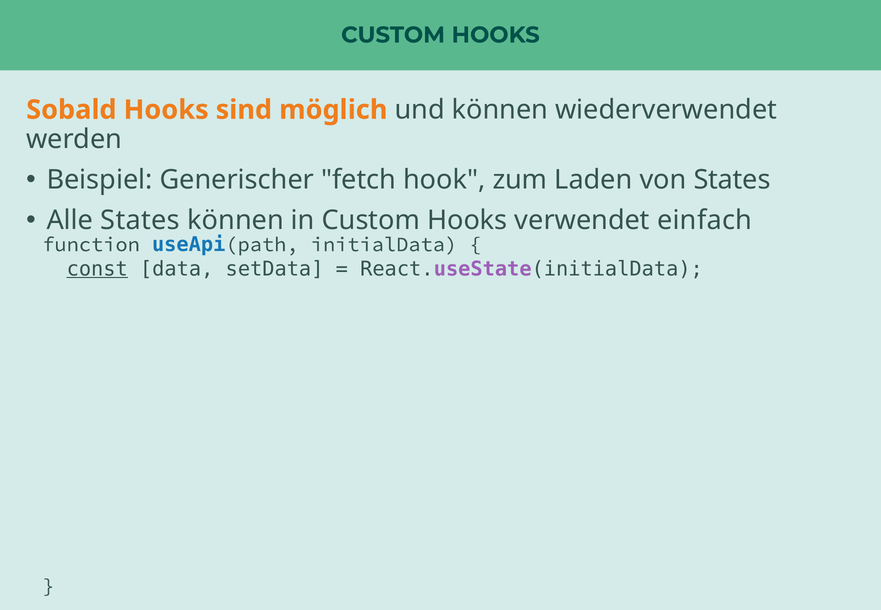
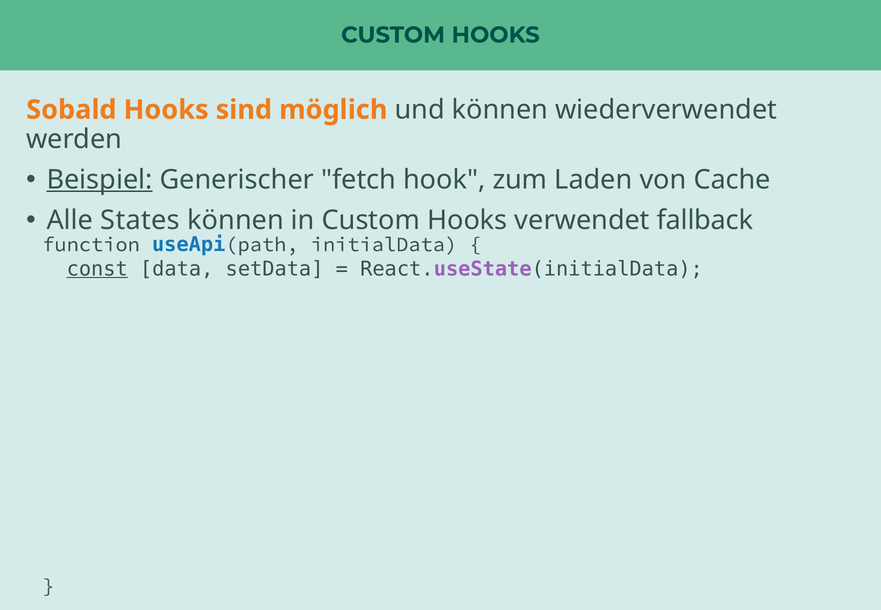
Beispiel underline: none -> present (100, 180)
von States: States -> Cache (732, 180)
einfach: einfach -> fallback (705, 220)
